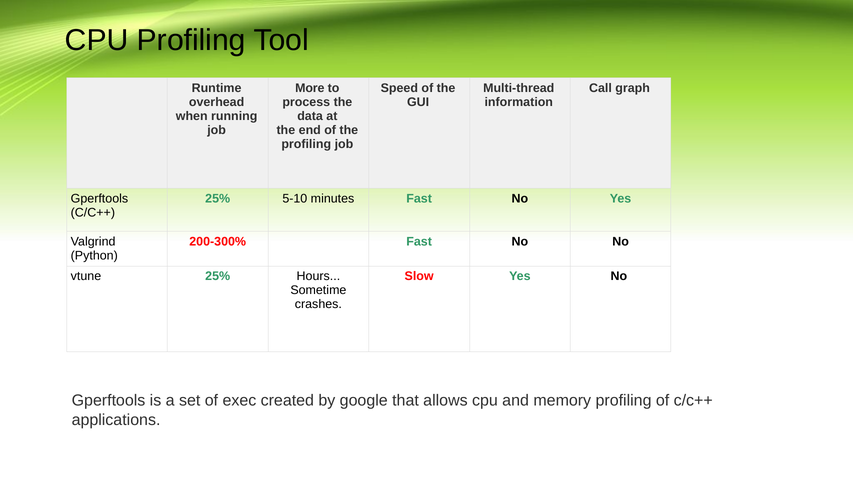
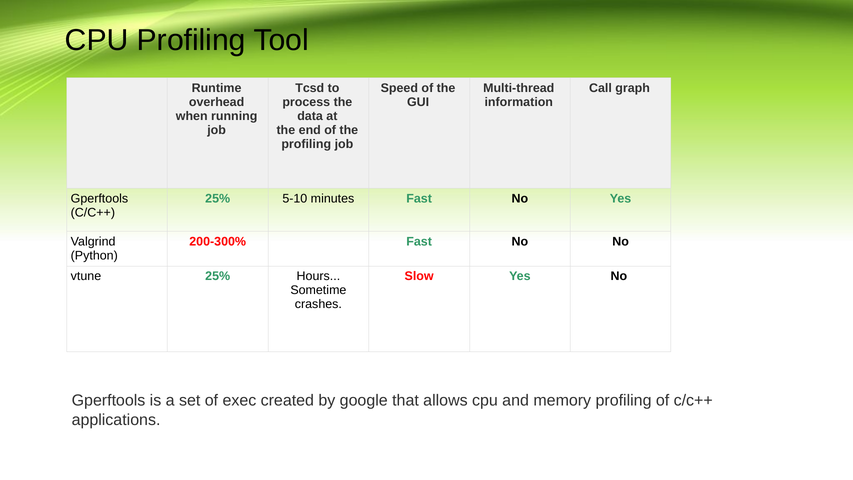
More: More -> Tcsd (310, 88)
